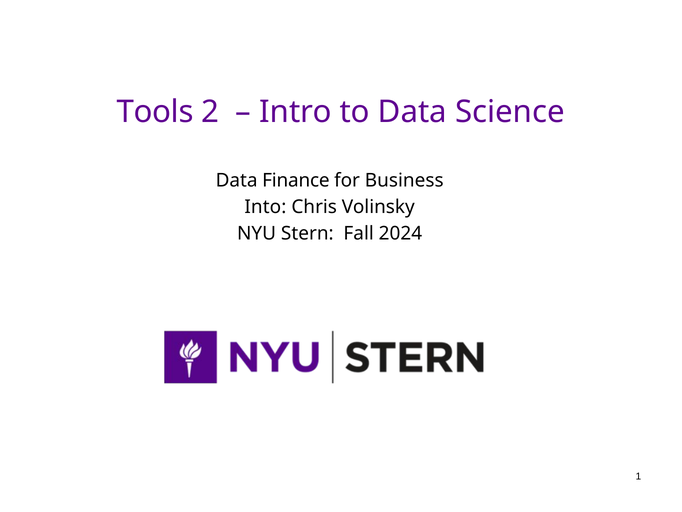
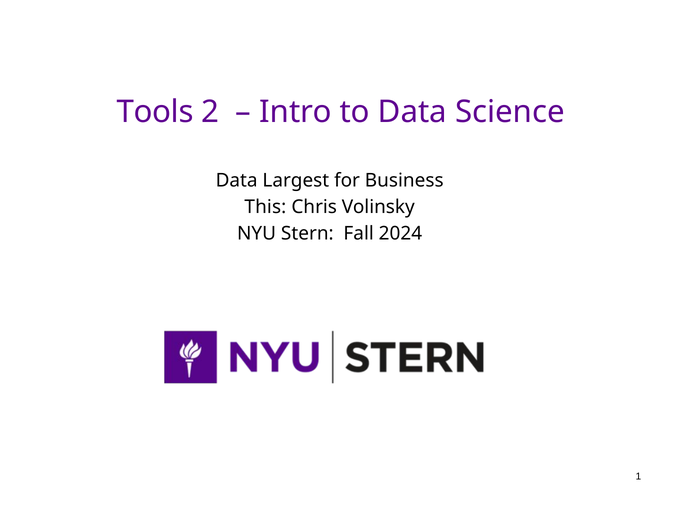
Finance: Finance -> Largest (296, 180)
Into: Into -> This (265, 207)
